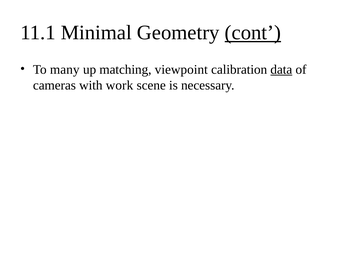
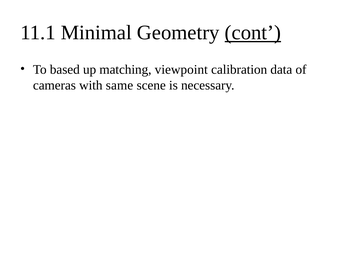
many: many -> based (65, 70)
data underline: present -> none (281, 70)
work: work -> same (119, 85)
